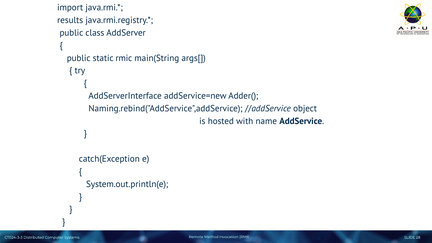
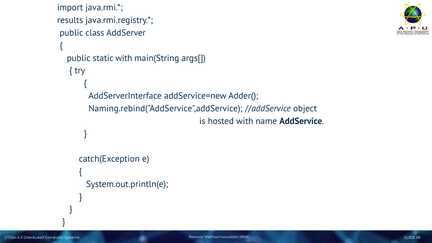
static rmic: rmic -> with (124, 58)
